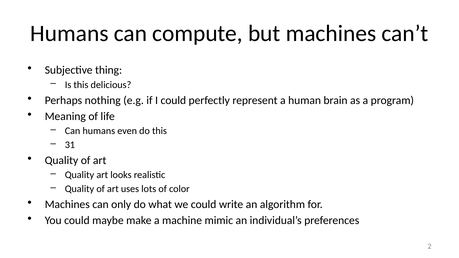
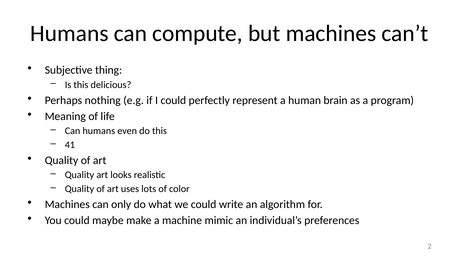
31: 31 -> 41 (70, 145)
